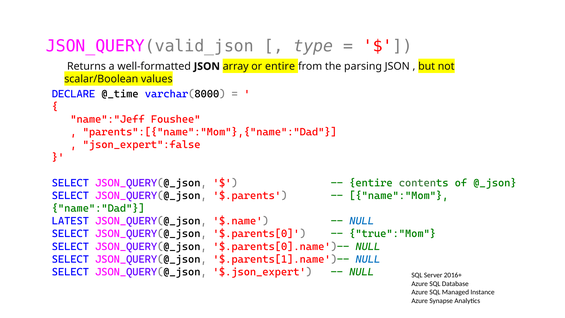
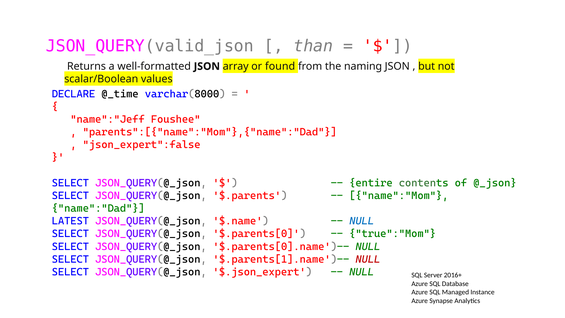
type: type -> than (313, 46)
or entire: entire -> found (280, 66)
parsing: parsing -> naming (363, 66)
NULL colour: blue -> red (368, 259)
